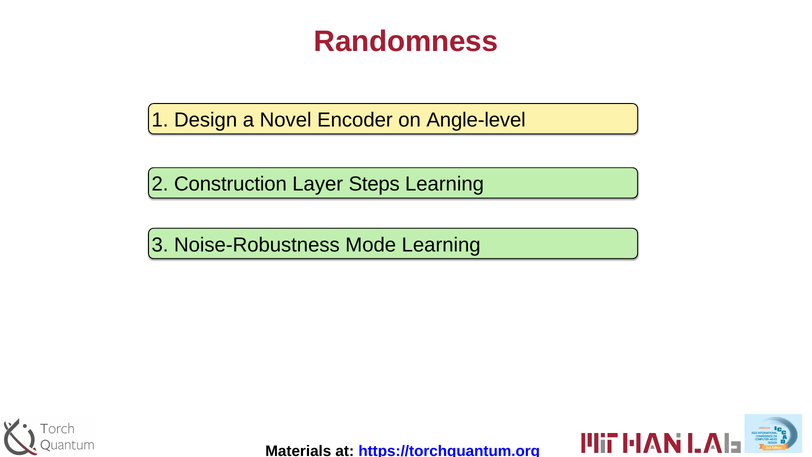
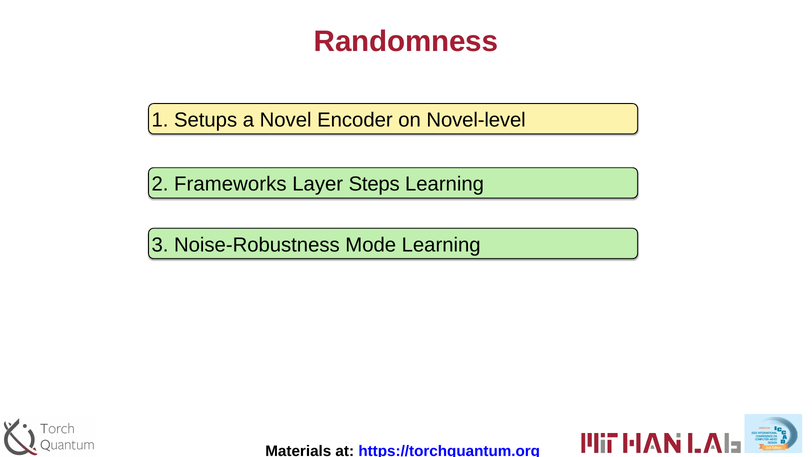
Design: Design -> Setups (206, 120)
Angle-level: Angle-level -> Novel-level (476, 120)
Construction: Construction -> Frameworks (230, 184)
